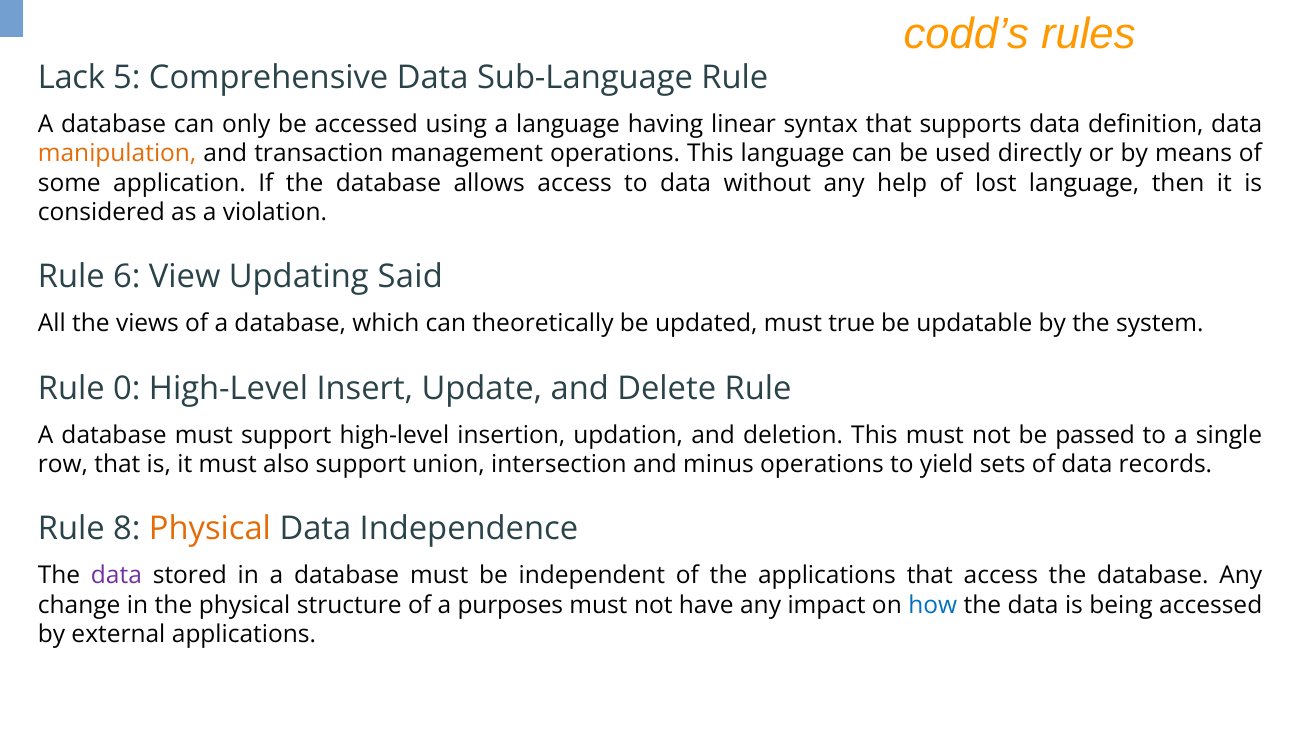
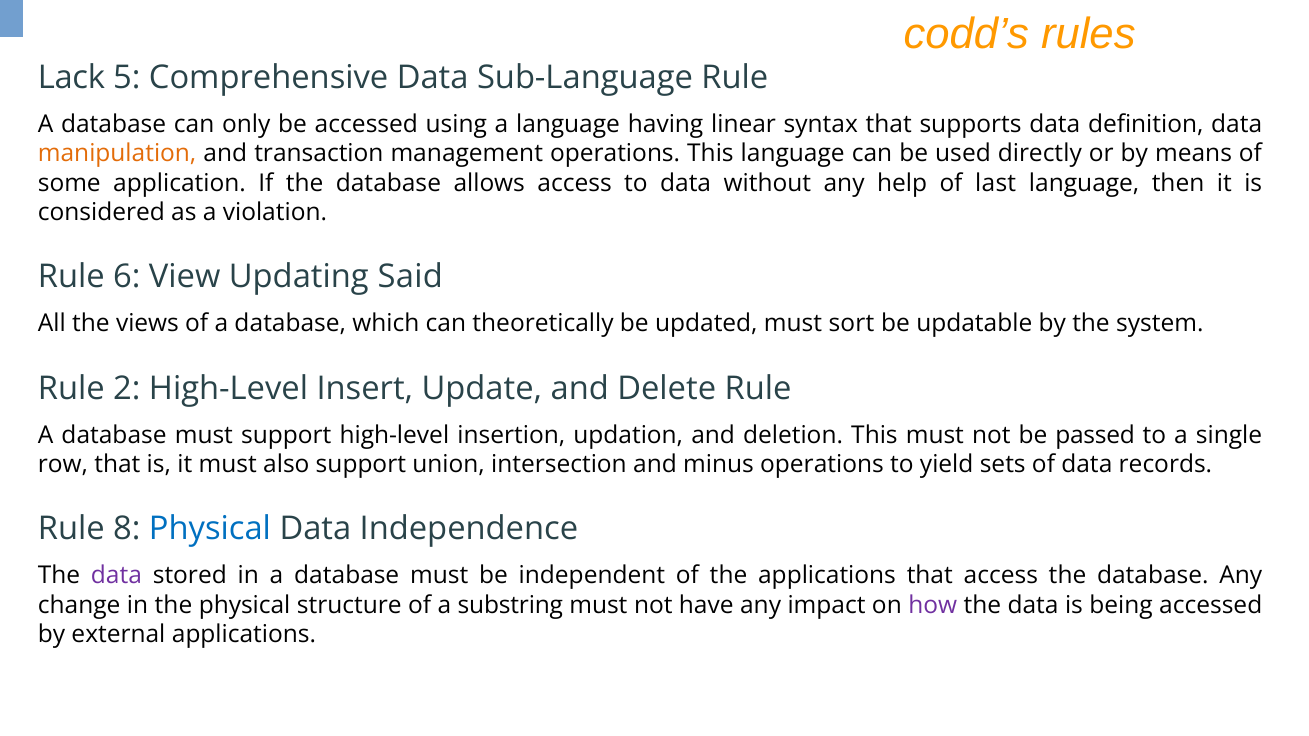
lost: lost -> last (996, 183)
true: true -> sort (852, 324)
0: 0 -> 2 (127, 388)
Physical colour: orange -> blue (210, 529)
purposes: purposes -> substring (510, 605)
how colour: blue -> purple (933, 605)
